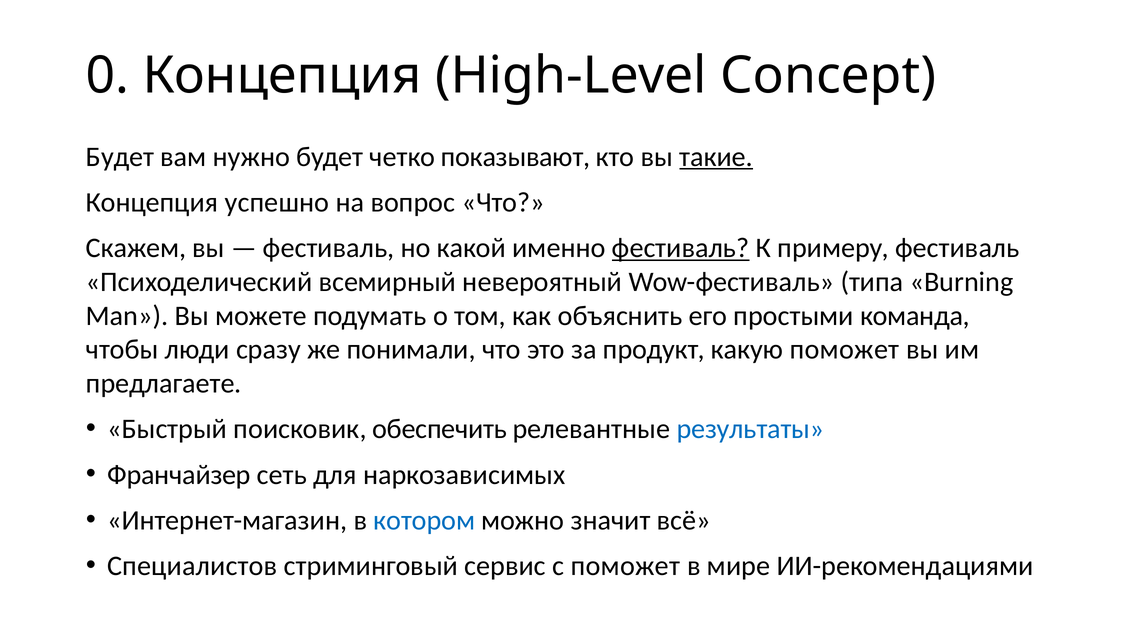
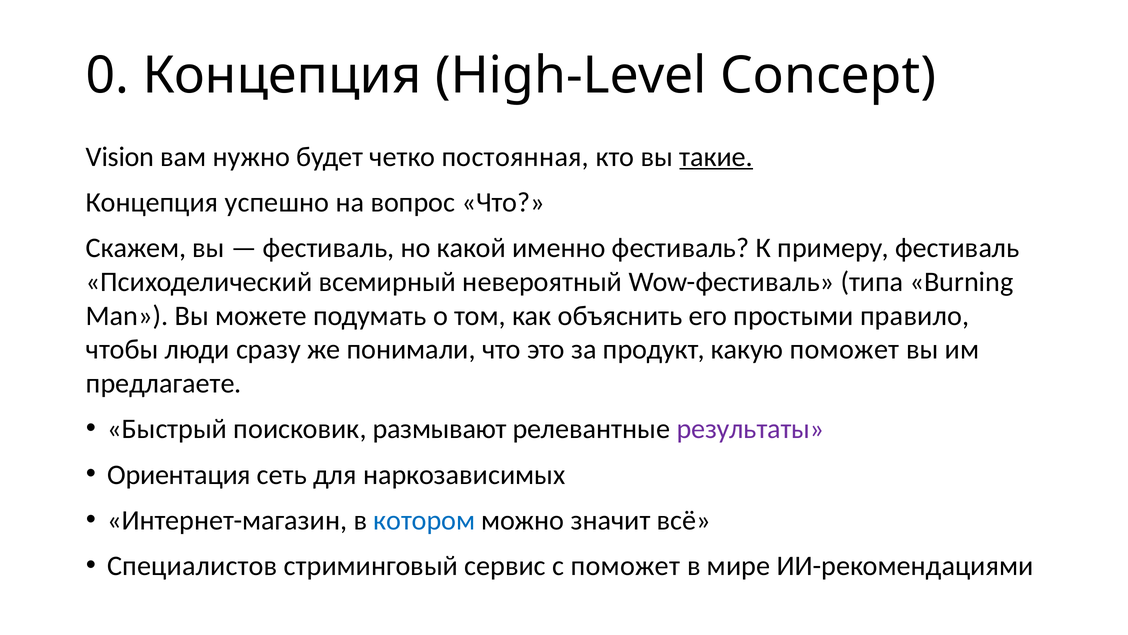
Будет: Будет -> Vision (120, 157)
показывают: показывают -> постоянная (515, 157)
фестиваль underline: present -> none (681, 248)
команда: команда -> правило (915, 315)
обеспечить: обеспечить -> размывают (440, 429)
результаты colour: blue -> purple (750, 429)
Франчайзер: Франчайзер -> Ориентация (179, 474)
